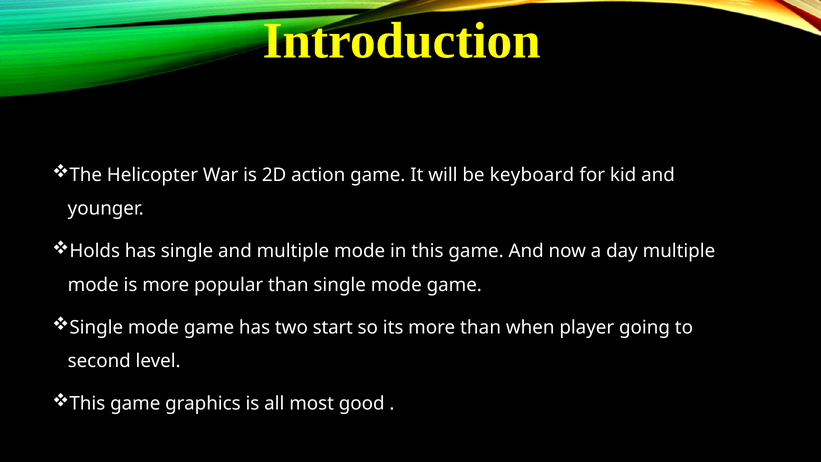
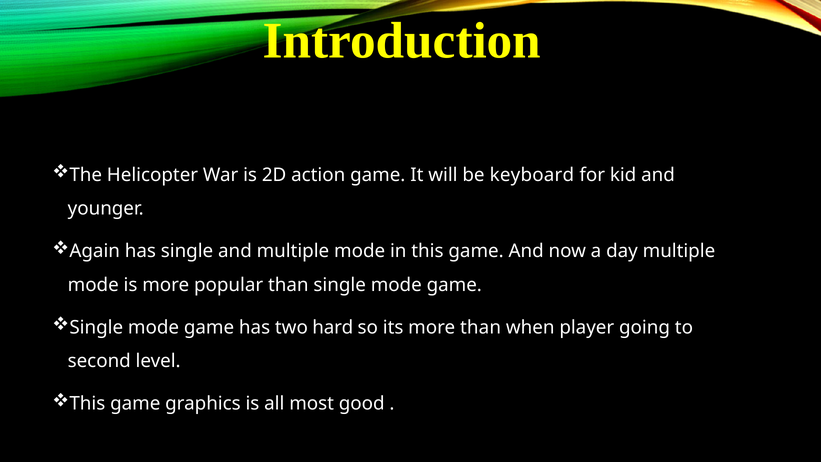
Holds: Holds -> Again (95, 251)
start: start -> hard (333, 327)
